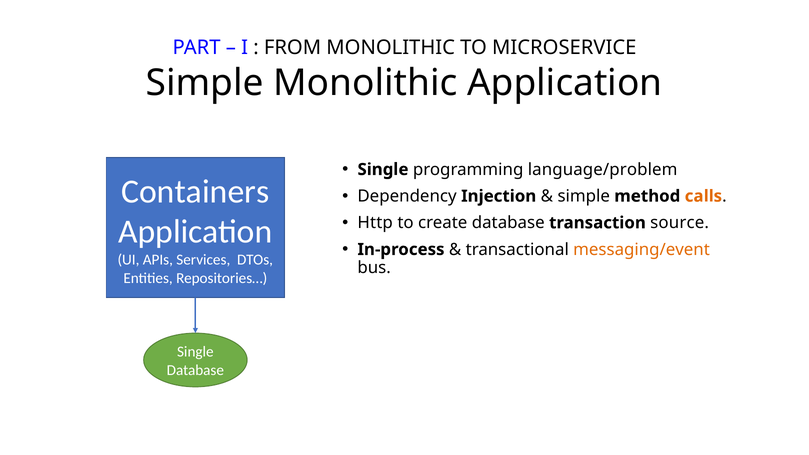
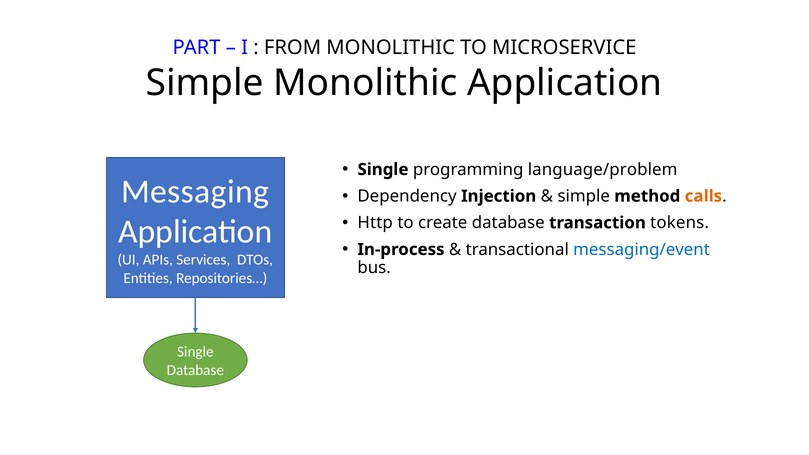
Containers: Containers -> Messaging (195, 191)
source: source -> tokens (680, 223)
messaging/event colour: orange -> blue (642, 249)
